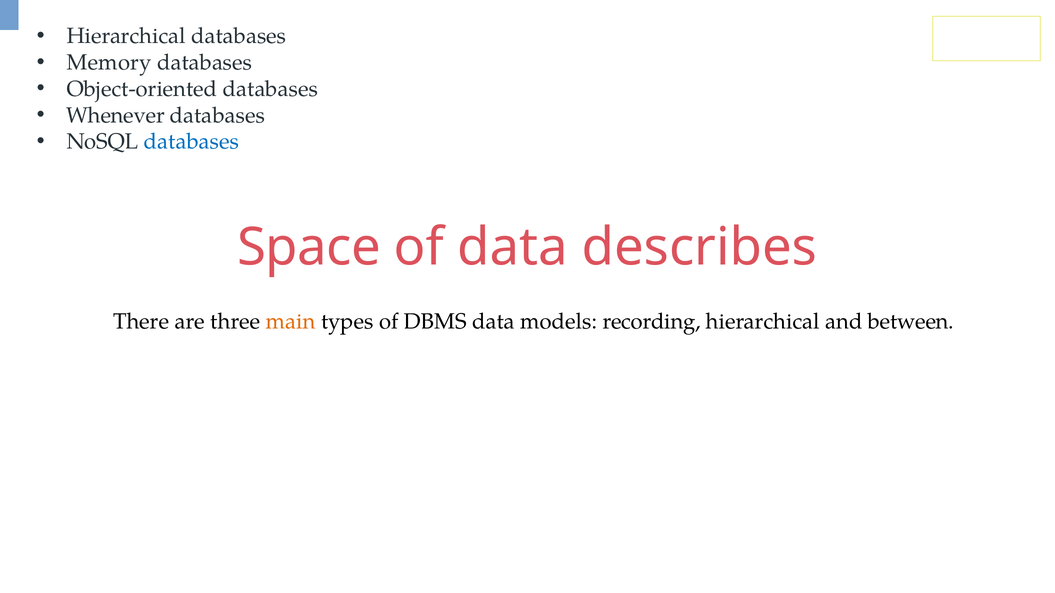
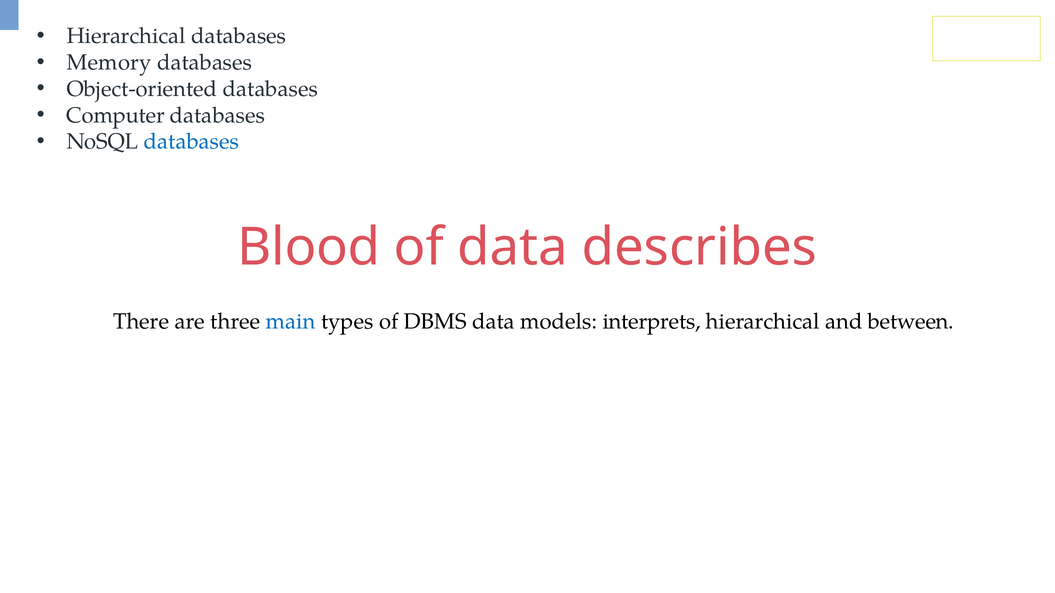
Whenever: Whenever -> Computer (116, 115)
Space: Space -> Blood (309, 247)
main colour: orange -> blue (291, 322)
recording: recording -> interprets (652, 322)
